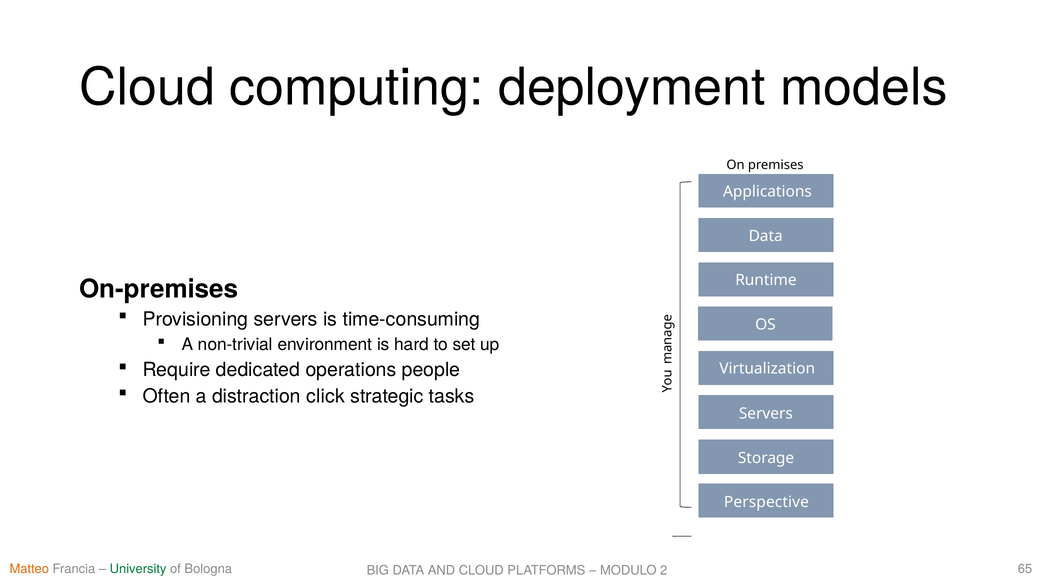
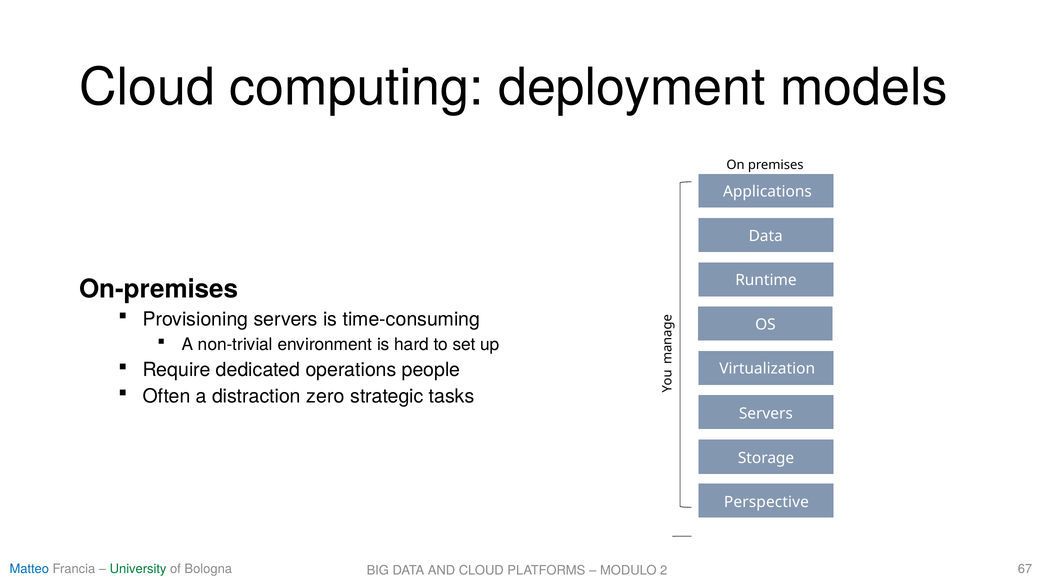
click: click -> zero (325, 396)
Matteo colour: orange -> blue (29, 569)
65: 65 -> 67 (1025, 569)
